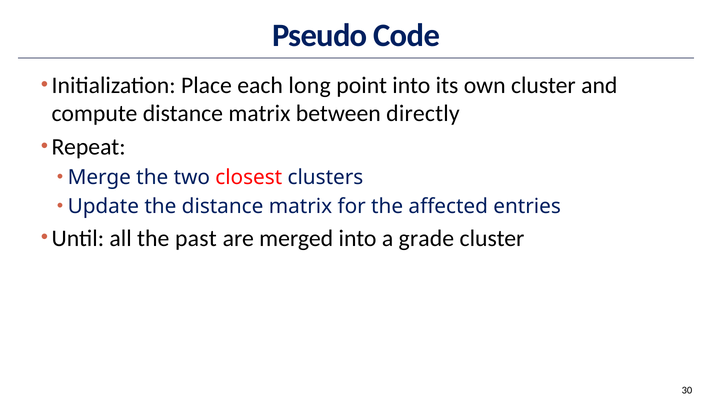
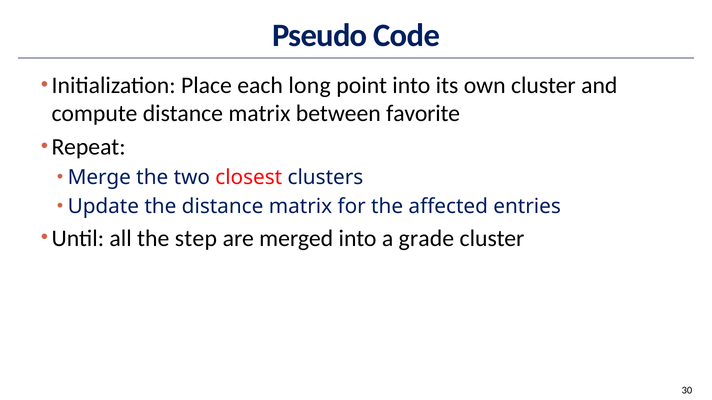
directly: directly -> favorite (423, 114)
past: past -> step (196, 238)
